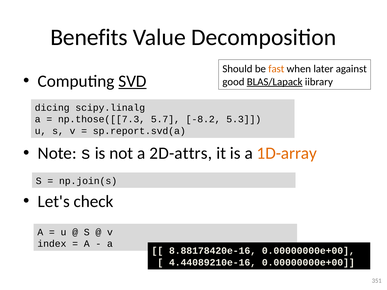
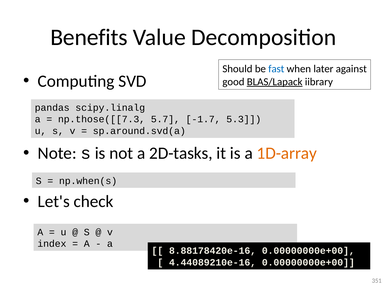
fast colour: orange -> blue (276, 69)
SVD underline: present -> none (132, 81)
dicing: dicing -> pandas (52, 108)
-8.2: -8.2 -> -1.7 (203, 119)
sp.report.svd(a: sp.report.svd(a -> sp.around.svd(a (139, 131)
2D-attrs: 2D-attrs -> 2D-tasks (181, 153)
np.join(s: np.join(s -> np.when(s (88, 181)
